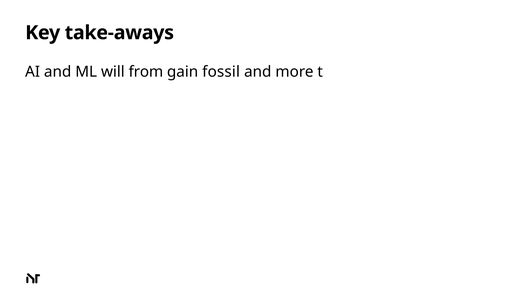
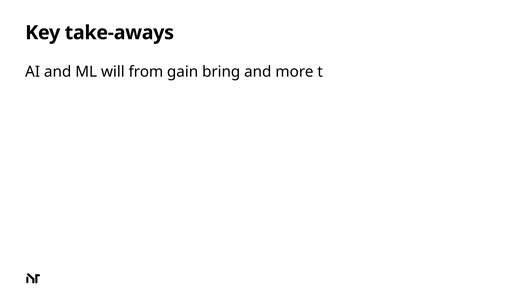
fossil: fossil -> bring (221, 72)
